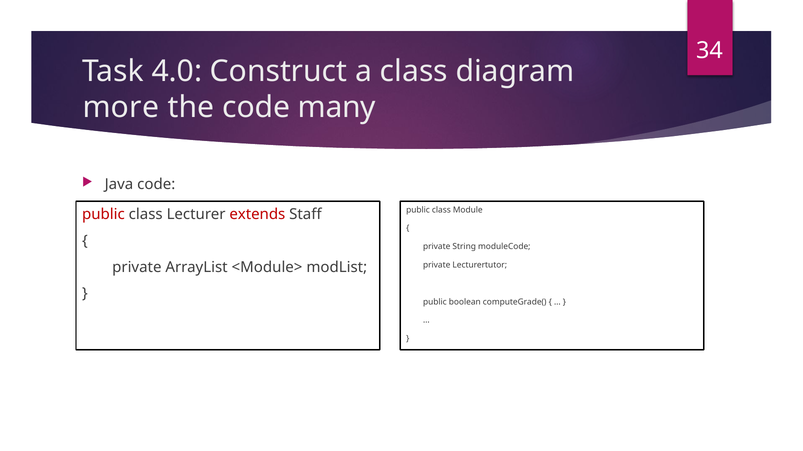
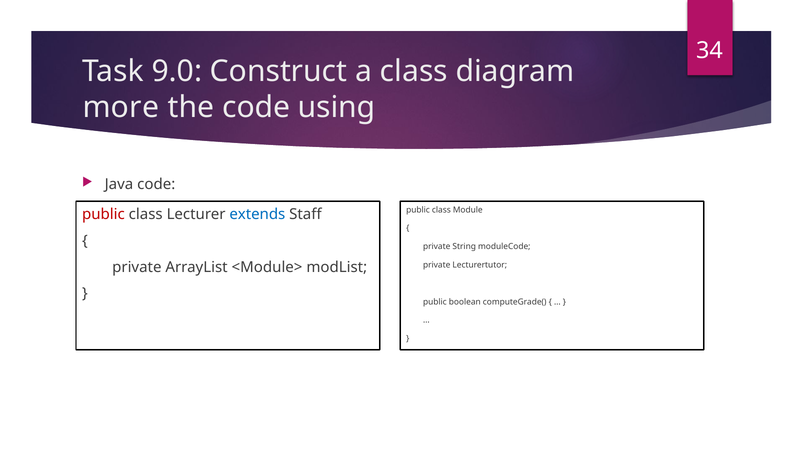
4.0: 4.0 -> 9.0 (177, 71)
many: many -> using (337, 108)
extends colour: red -> blue (257, 215)
